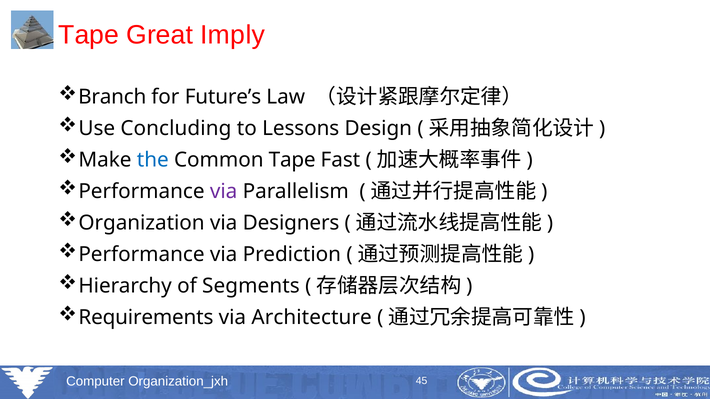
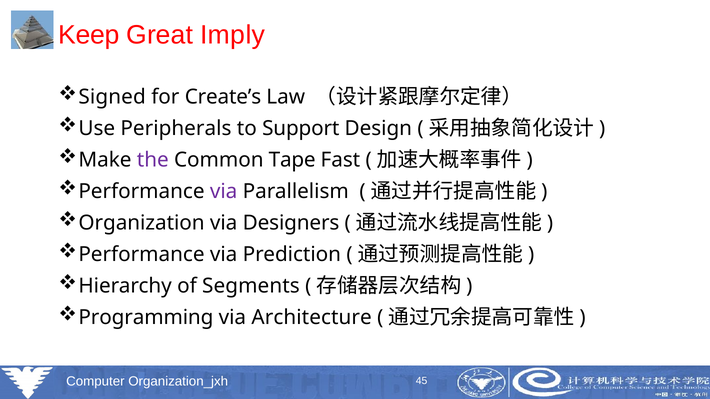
Tape: Tape -> Keep (89, 35)
Branch: Branch -> Signed (112, 97)
Future’s: Future’s -> Create’s (223, 97)
Concluding: Concluding -> Peripherals (176, 129)
Lessons: Lessons -> Support (301, 129)
the colour: blue -> purple (153, 160)
Requirements: Requirements -> Programming (146, 318)
